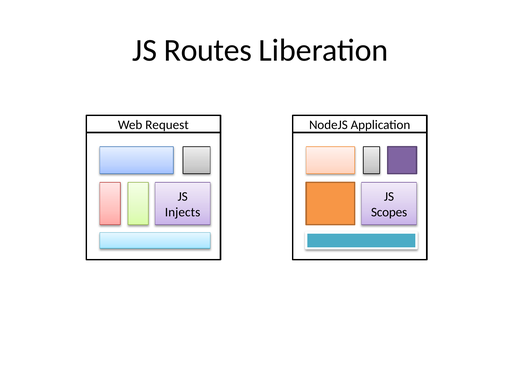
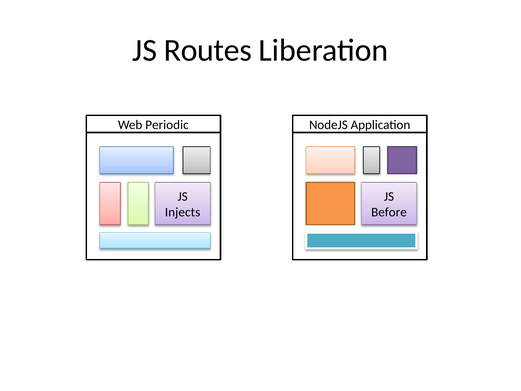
Request: Request -> Periodic (167, 125)
Scopes: Scopes -> Before (389, 212)
